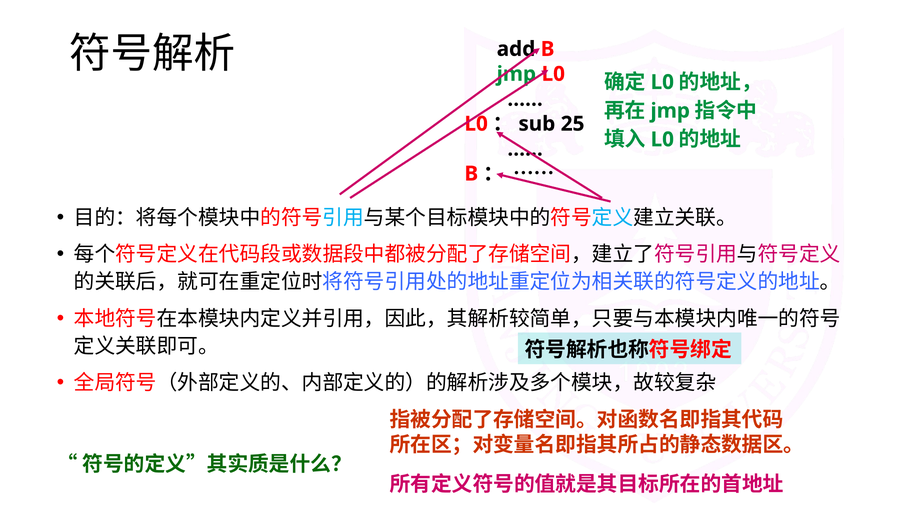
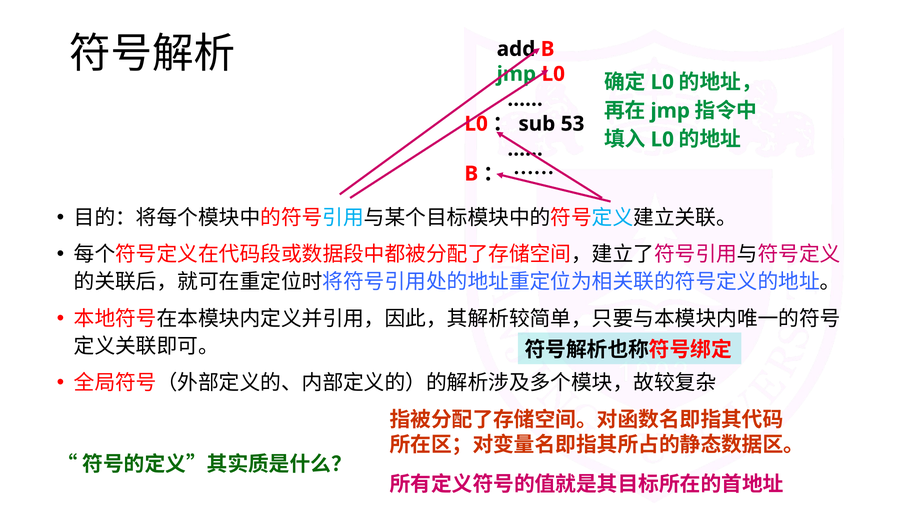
25: 25 -> 53 (573, 124)
